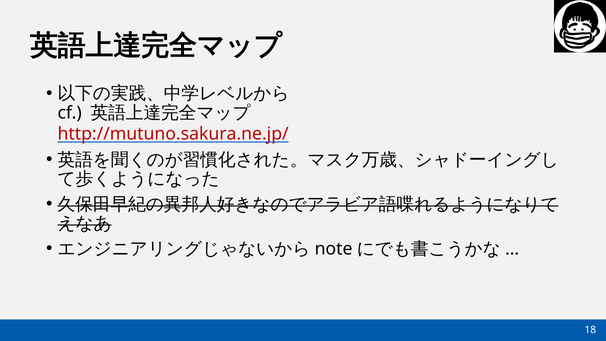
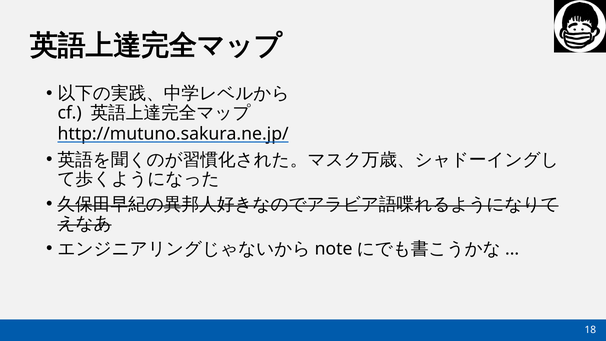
http://mutuno.sakura.ne.jp/ colour: red -> black (173, 134)
